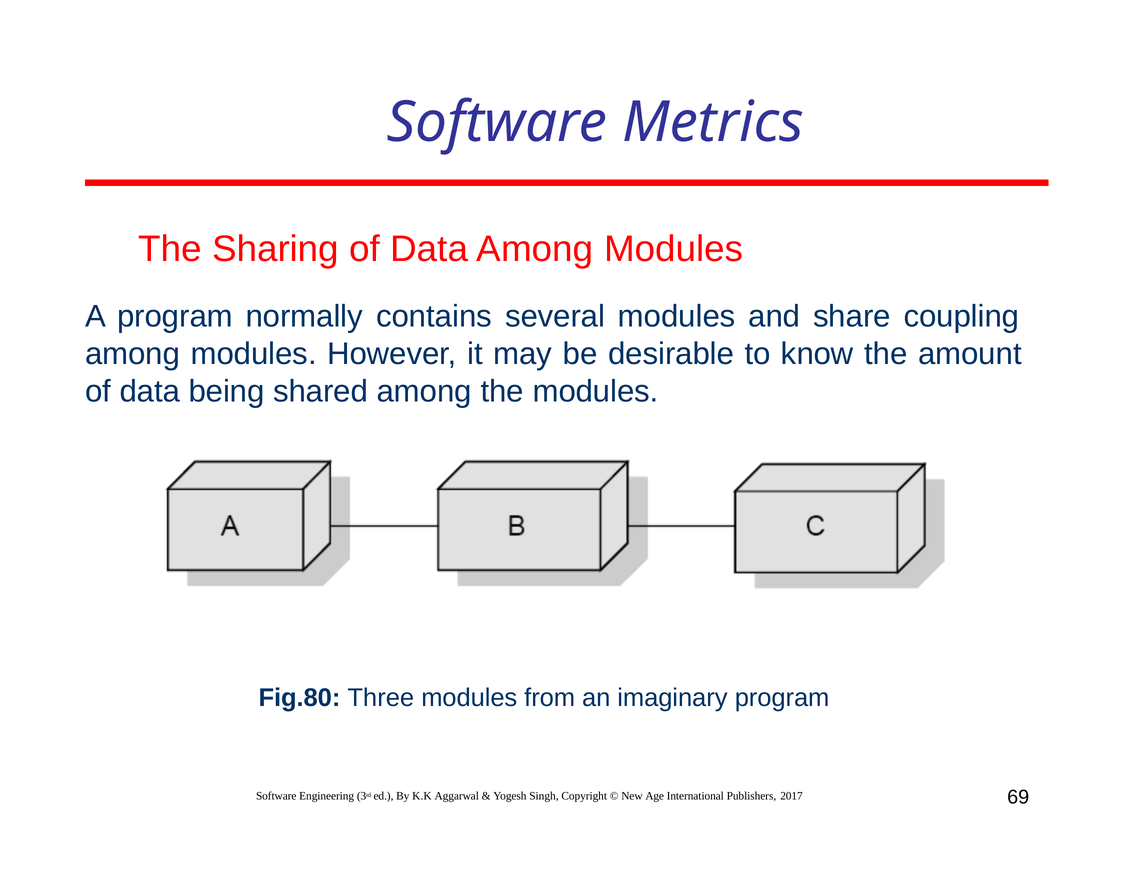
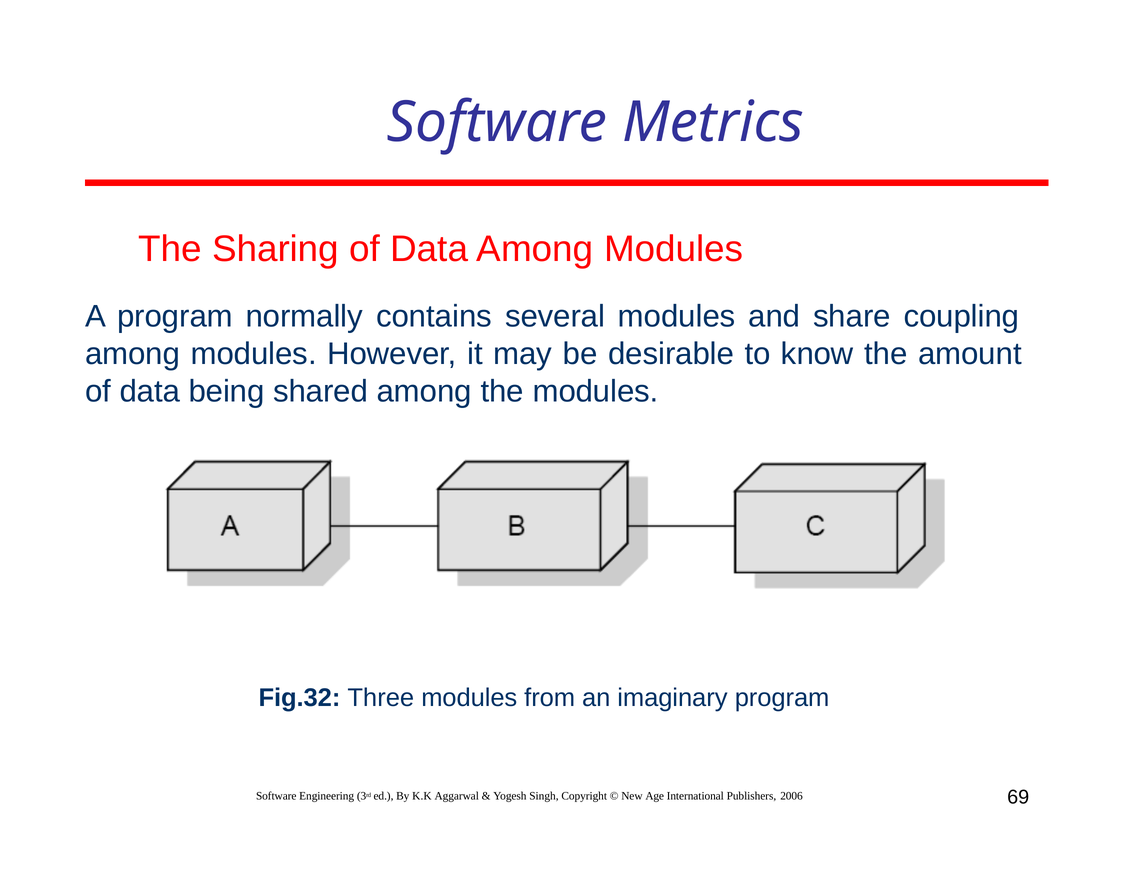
Fig.80: Fig.80 -> Fig.32 (299, 698)
2017: 2017 -> 2006 (792, 796)
